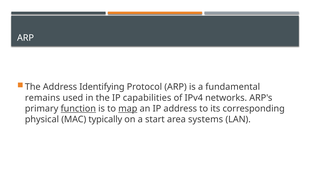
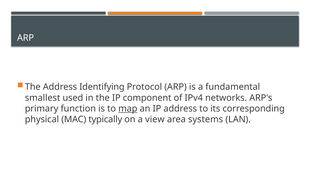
remains: remains -> smallest (43, 97)
capabilities: capabilities -> component (147, 97)
function underline: present -> none (78, 108)
start: start -> view (155, 119)
